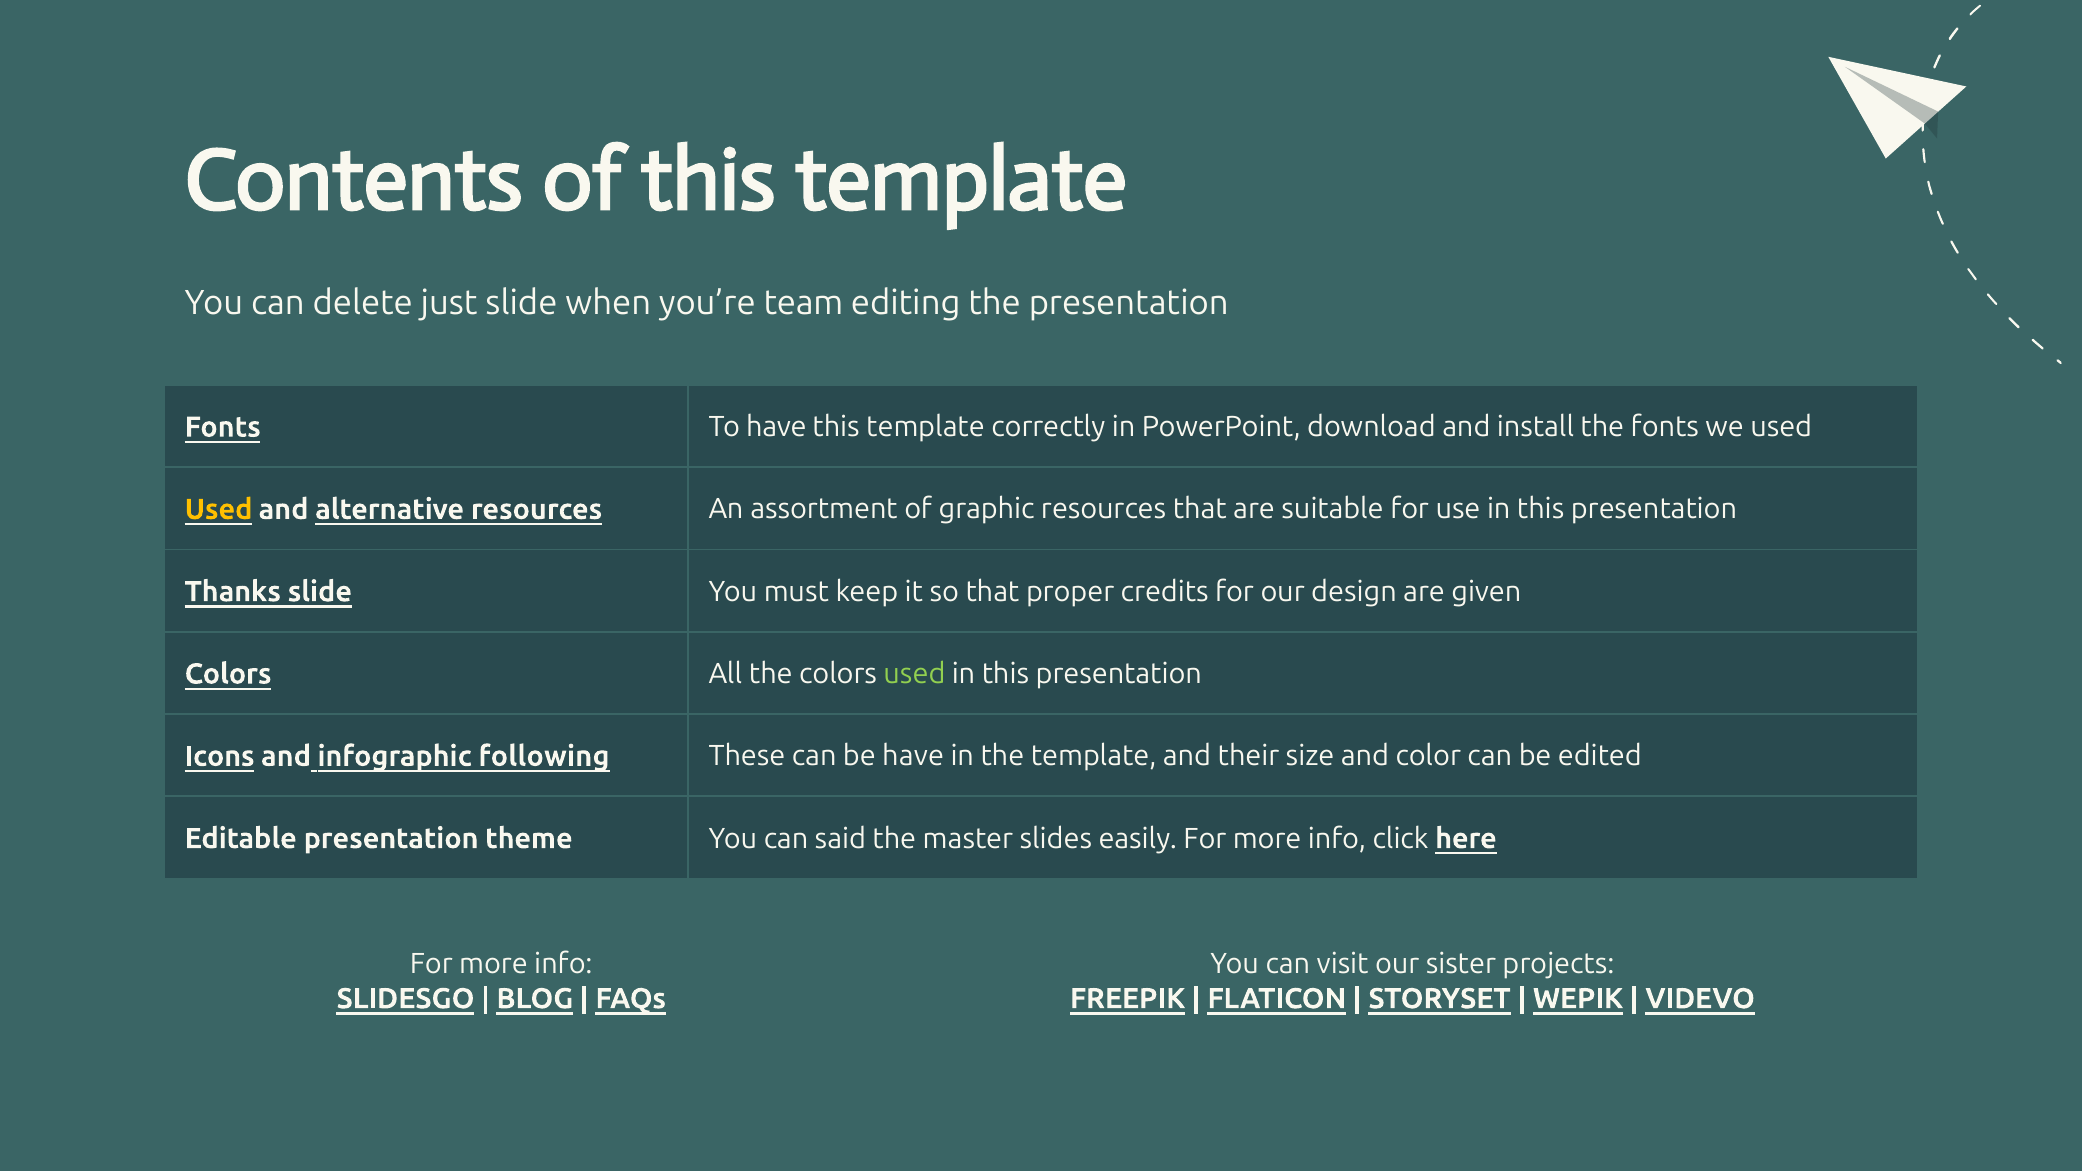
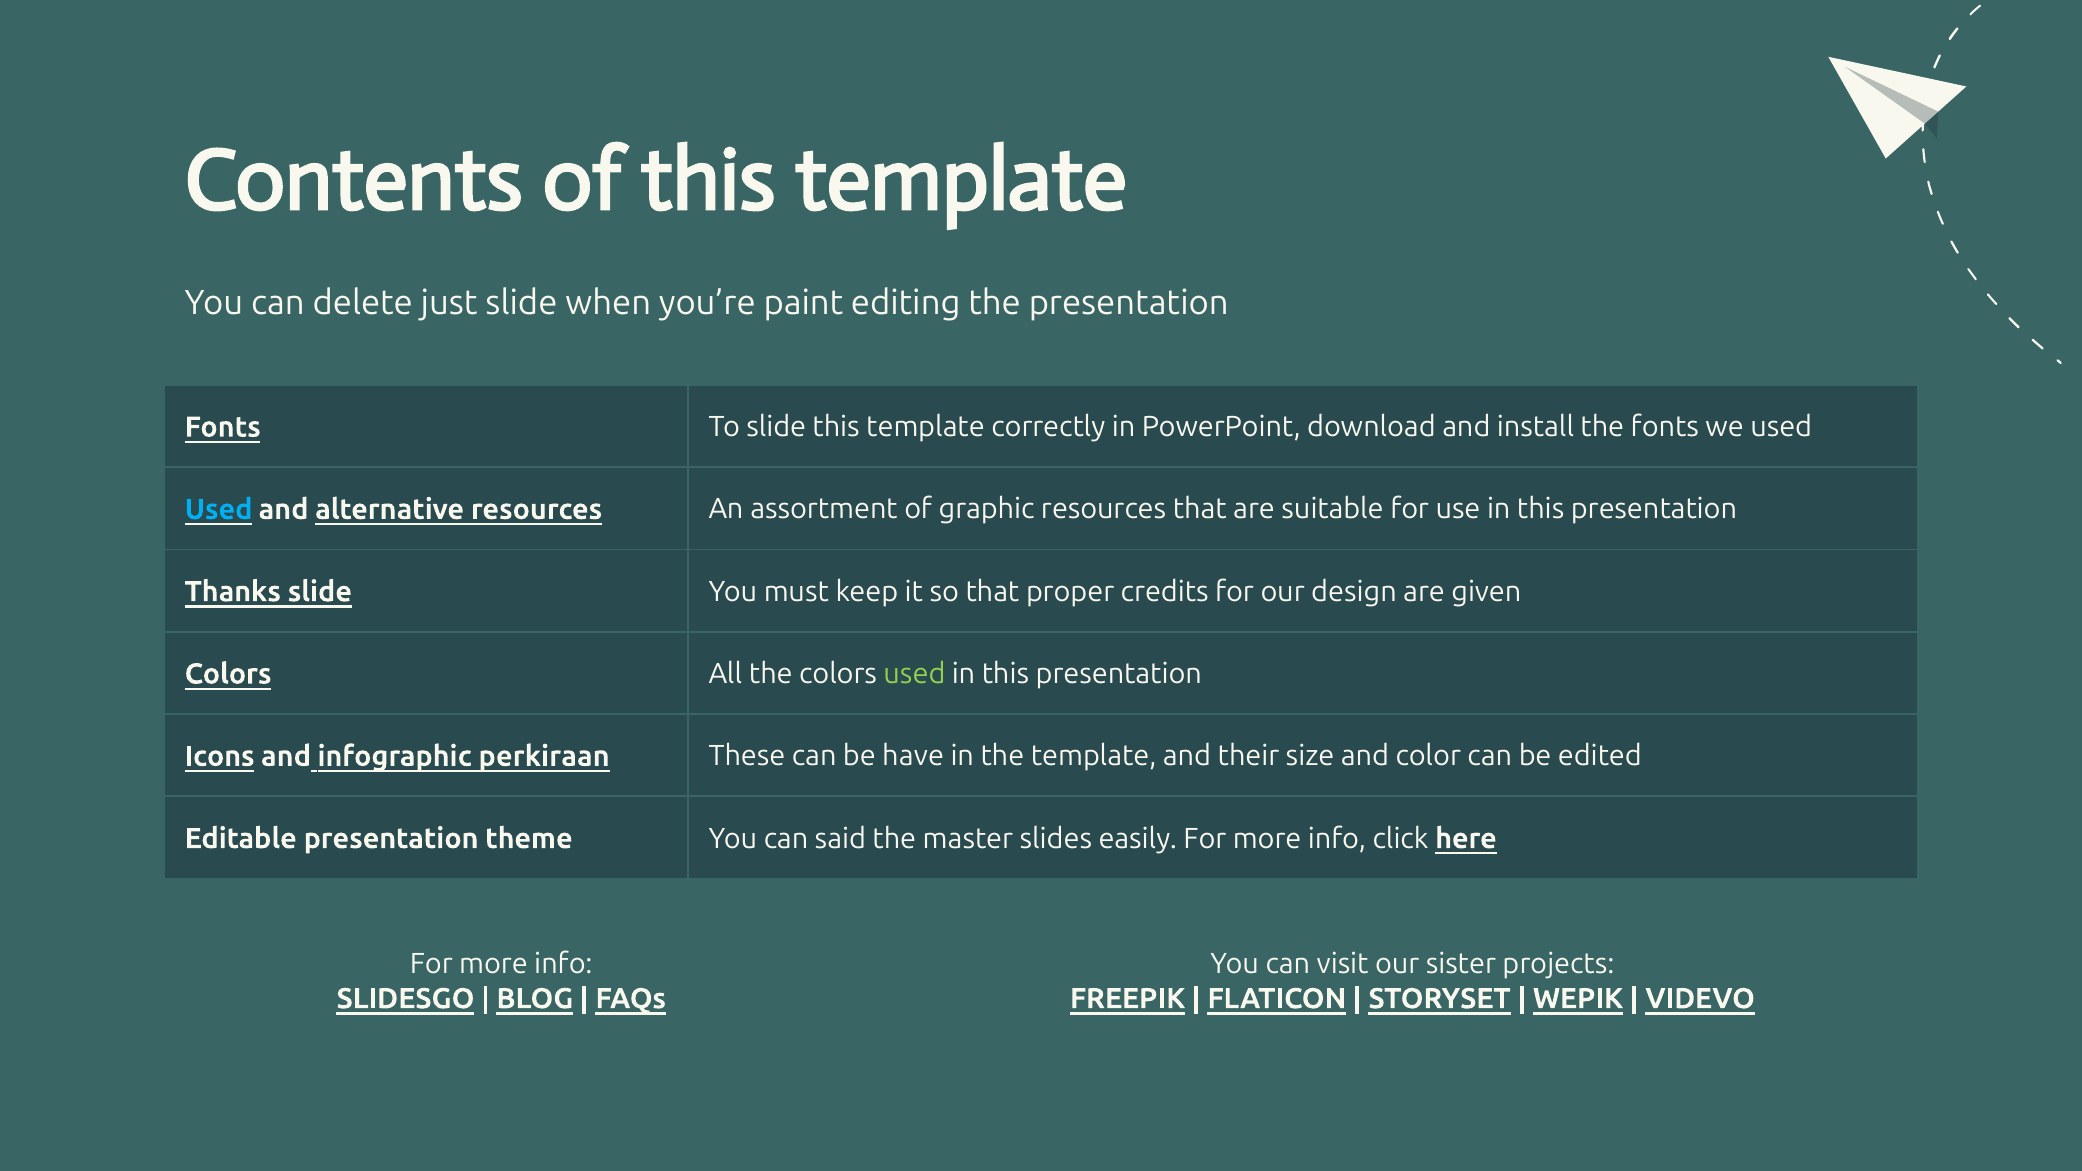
team: team -> paint (803, 303)
To have: have -> slide (776, 427)
Used colour: yellow -> light blue (219, 509)
following: following -> perkiraan (544, 756)
